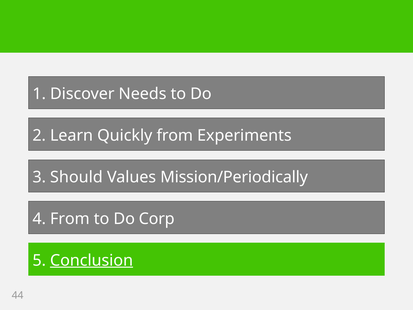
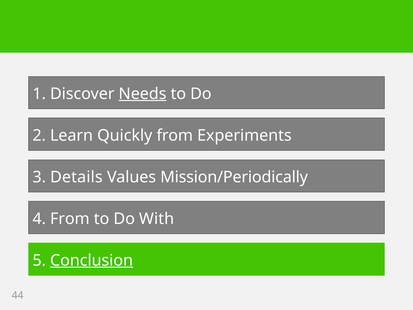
Needs underline: none -> present (143, 94)
Should: Should -> Details (76, 177)
Corp: Corp -> With (157, 219)
